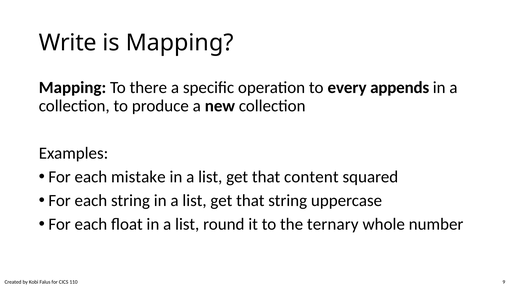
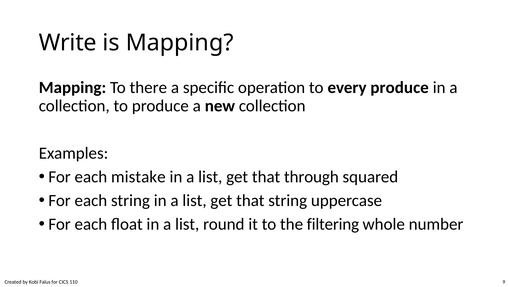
every appends: appends -> produce (400, 87)
content: content -> through (311, 176)
ternary: ternary -> filtering (333, 224)
